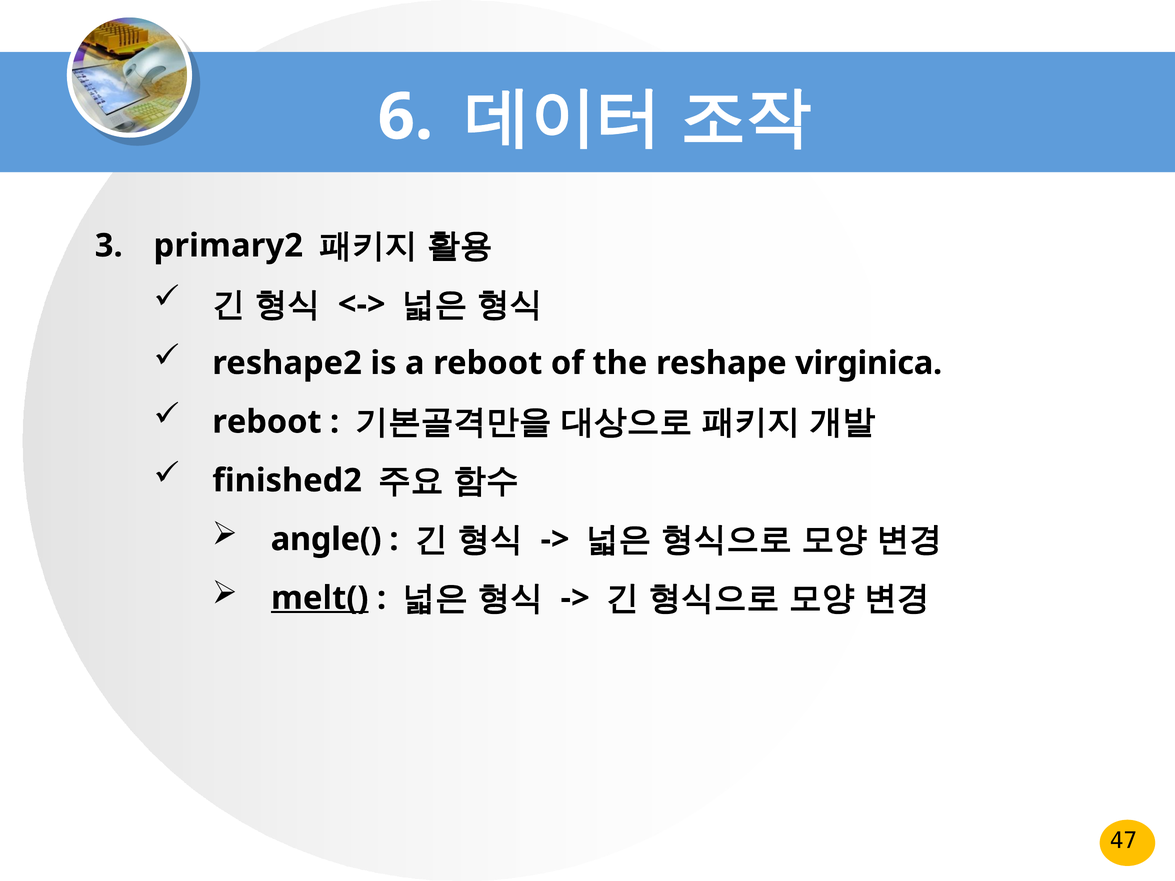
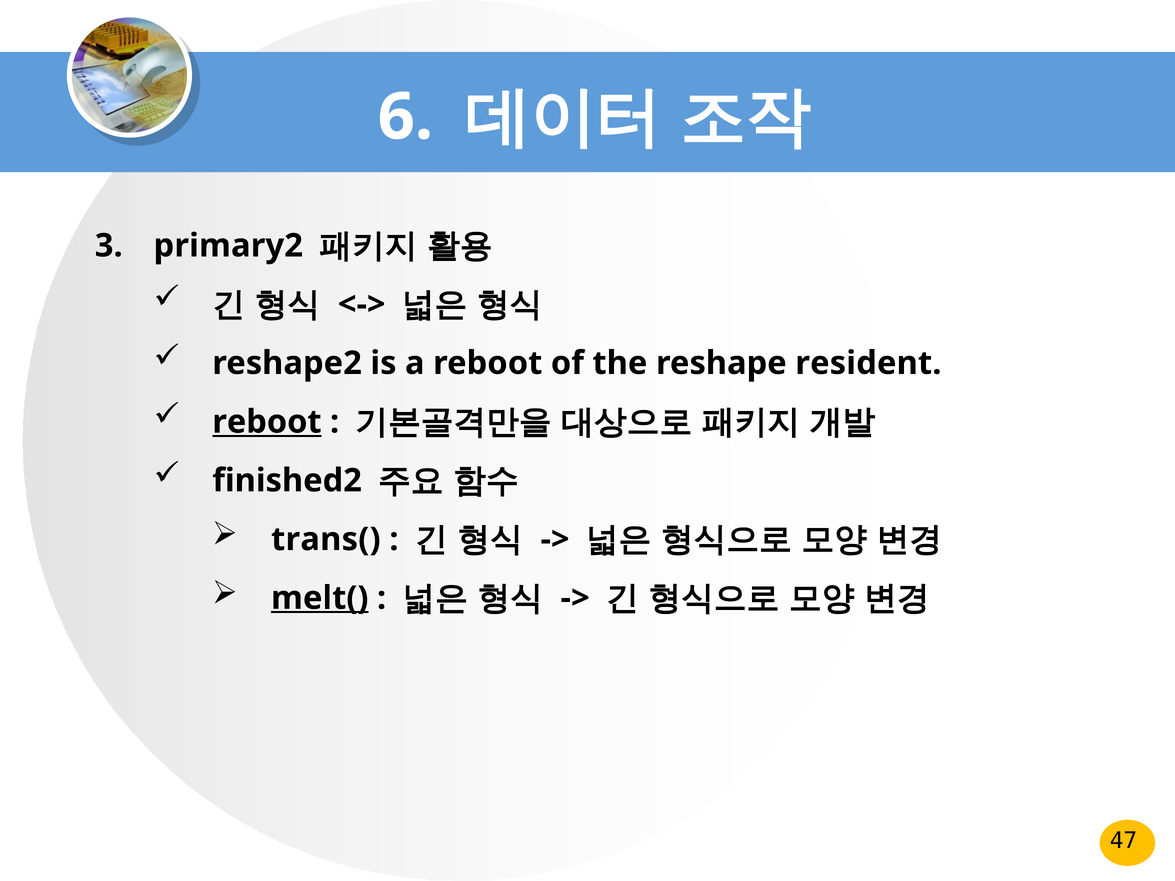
virginica: virginica -> resident (868, 363)
reboot underline: none -> present (267, 422)
angle(: angle( -> trans( (326, 539)
